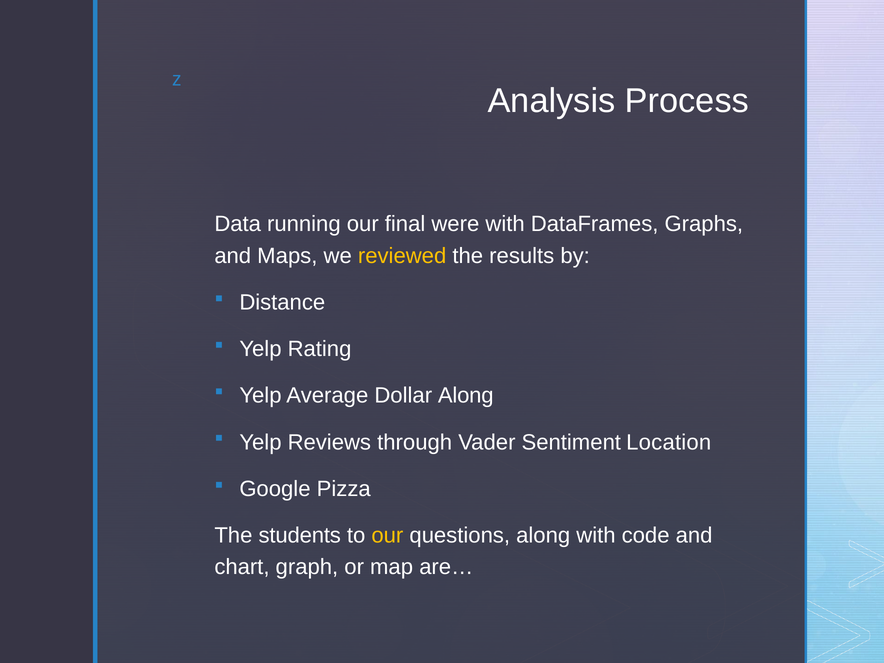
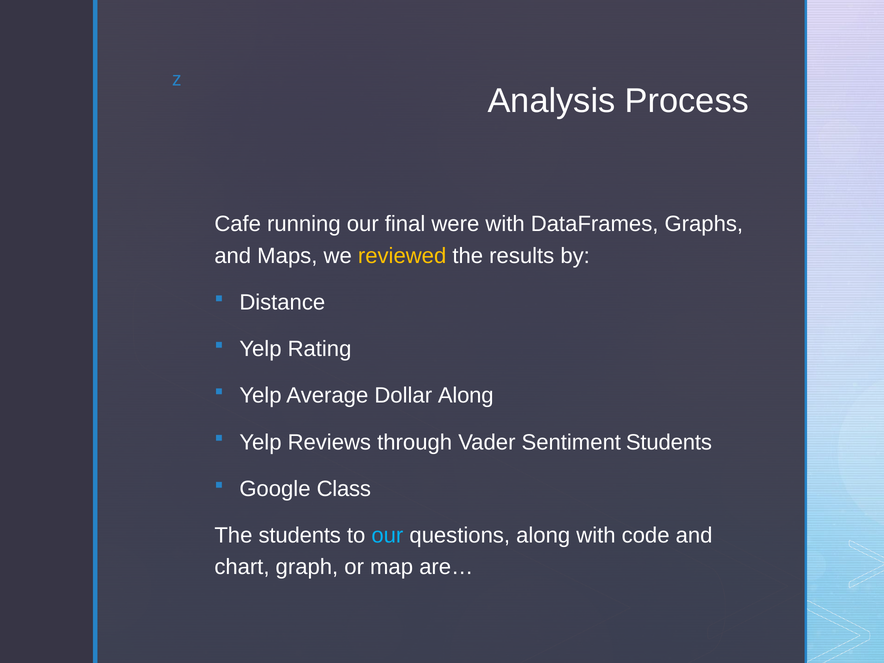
Data: Data -> Cafe (238, 224)
Sentiment Location: Location -> Students (669, 442)
Pizza: Pizza -> Class (344, 489)
our colour: yellow -> light blue (387, 535)
